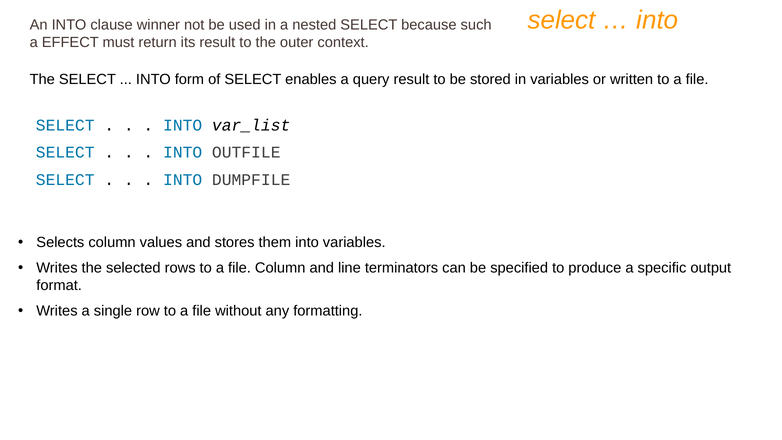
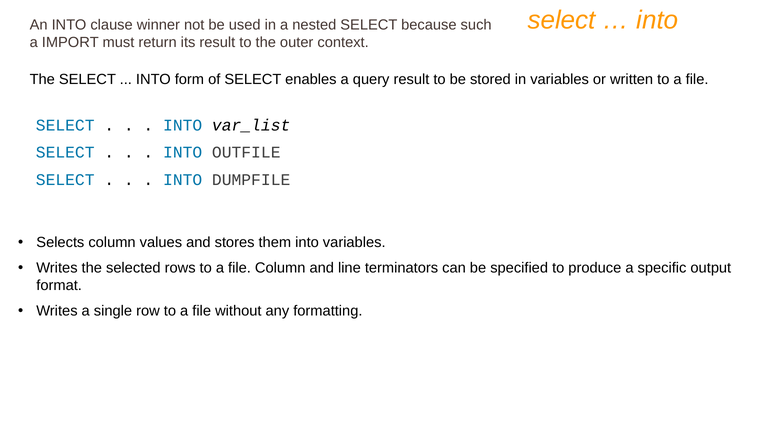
EFFECT: EFFECT -> IMPORT (70, 43)
